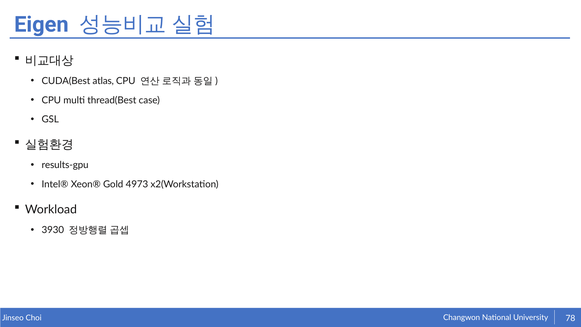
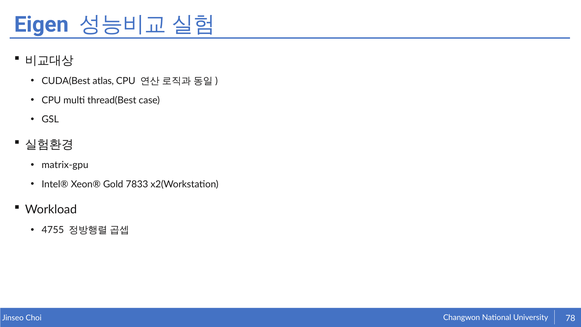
results-gpu: results-gpu -> matrix-gpu (65, 165)
4973: 4973 -> 7833 (137, 184)
3930: 3930 -> 4755 (53, 230)
